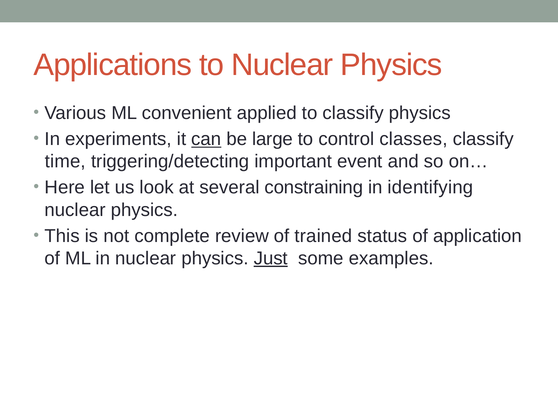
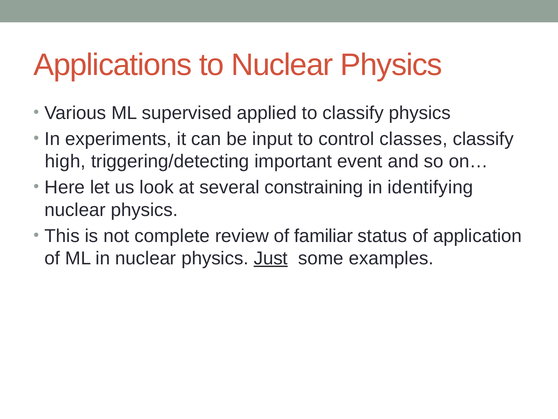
convenient: convenient -> supervised (187, 113)
can underline: present -> none (206, 139)
large: large -> input (272, 139)
time: time -> high (65, 161)
trained: trained -> familiar (324, 236)
